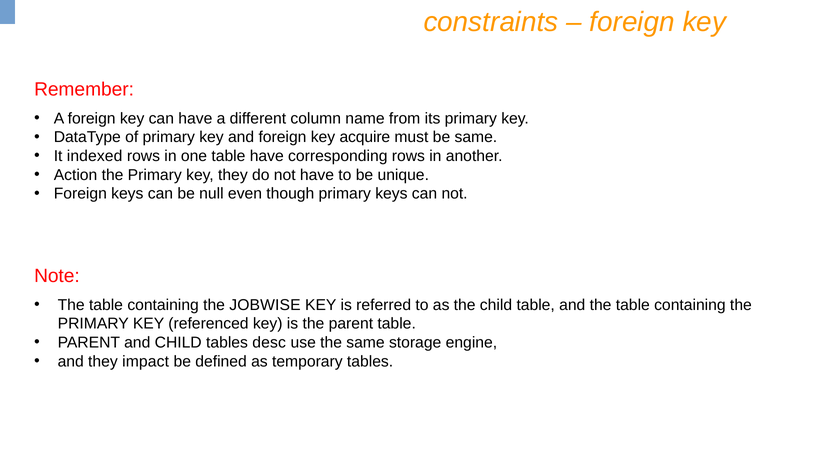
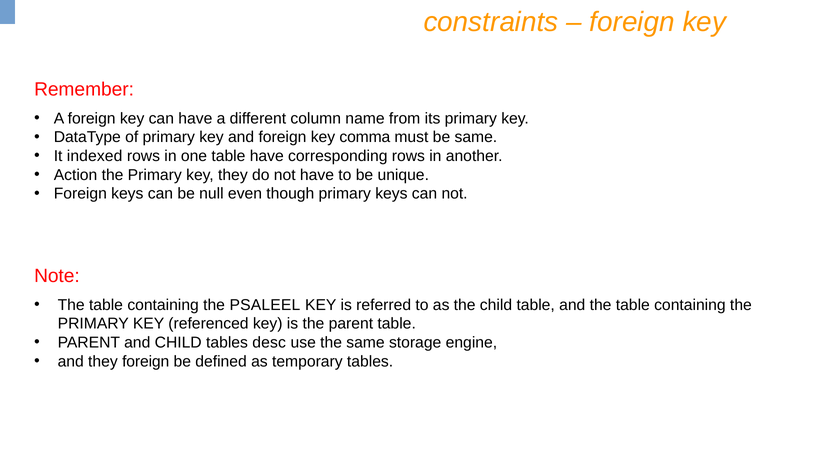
acquire: acquire -> comma (365, 137)
JOBWISE: JOBWISE -> PSALEEL (265, 305)
they impact: impact -> foreign (146, 361)
